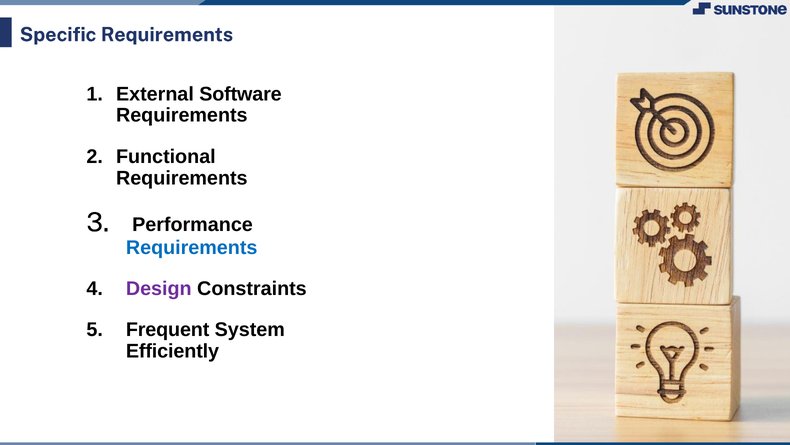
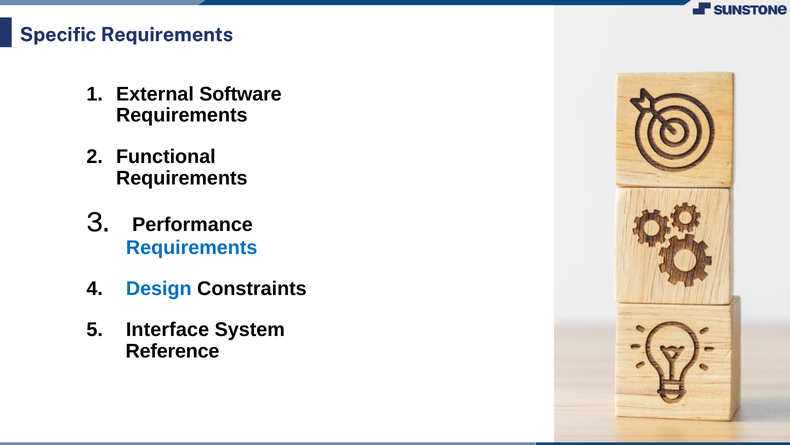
Design colour: purple -> blue (159, 288)
Frequent: Frequent -> Interface (168, 329)
Efficiently: Efficiently -> Reference (173, 351)
